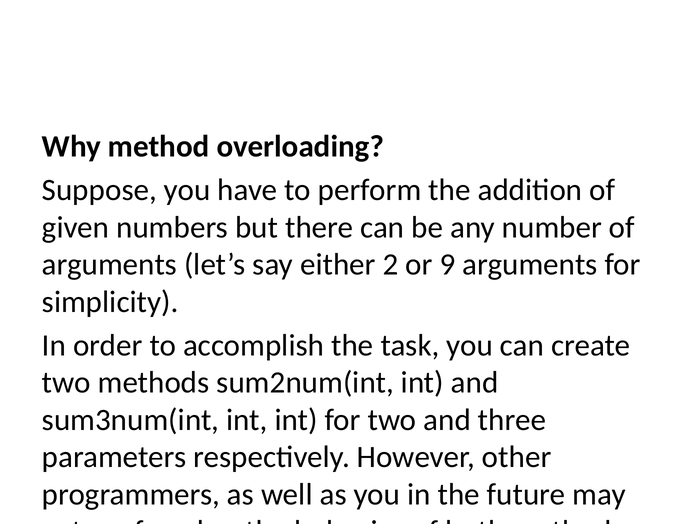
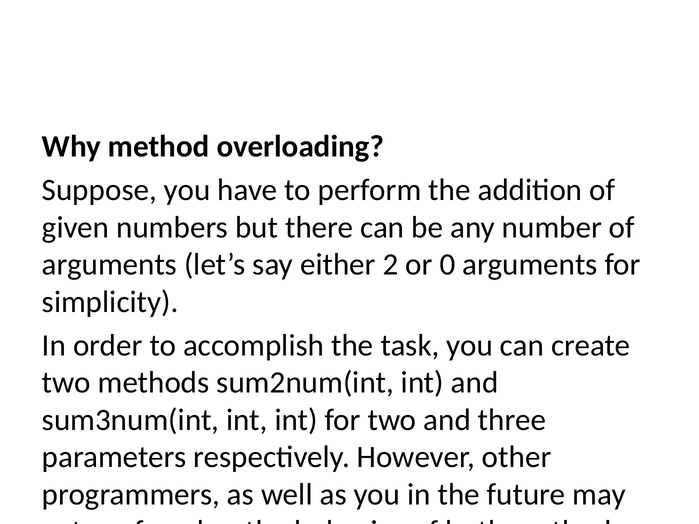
9: 9 -> 0 (448, 265)
